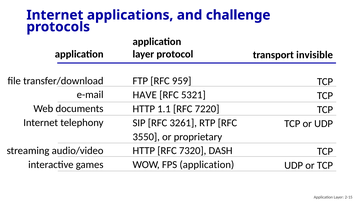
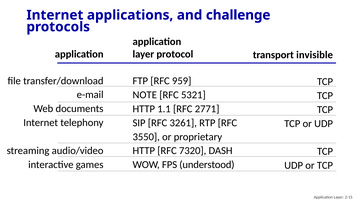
HAVE: HAVE -> NOTE (145, 95)
7220: 7220 -> 2771 (207, 109)
FPS application: application -> understood (207, 164)
